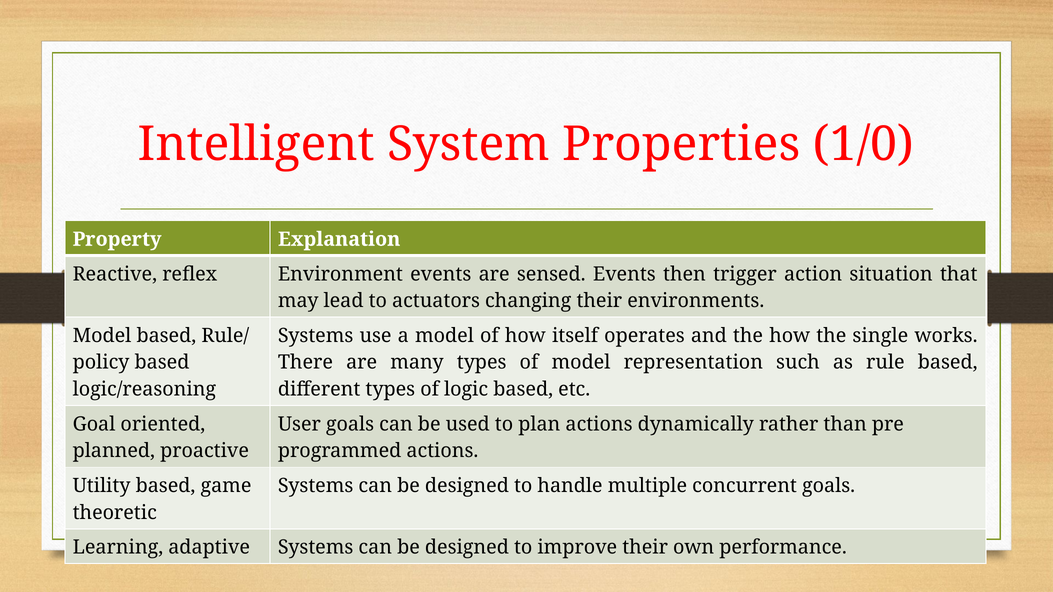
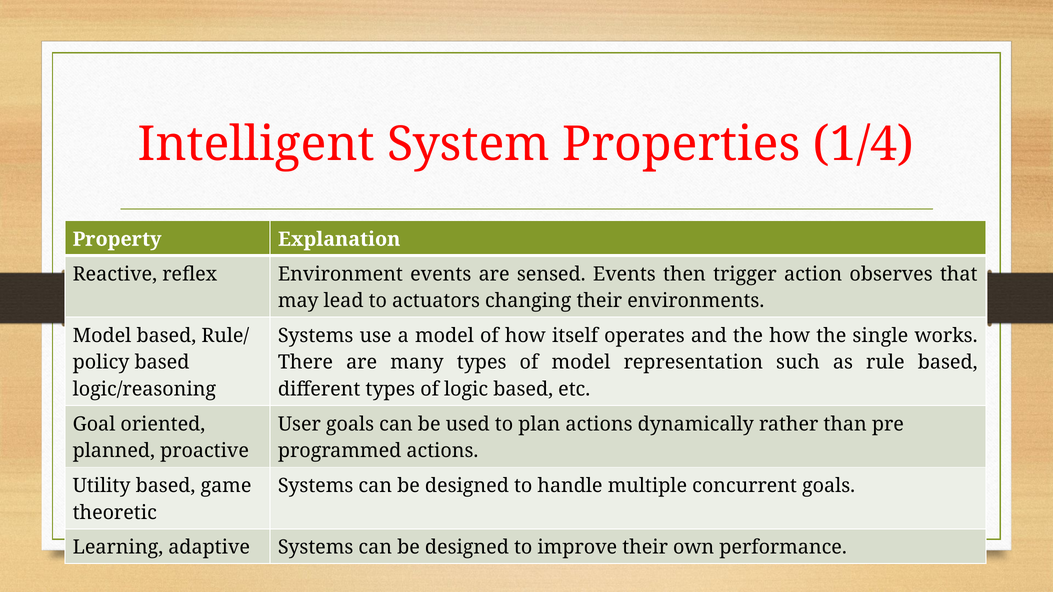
1/0: 1/0 -> 1/4 (863, 144)
situation: situation -> observes (891, 274)
